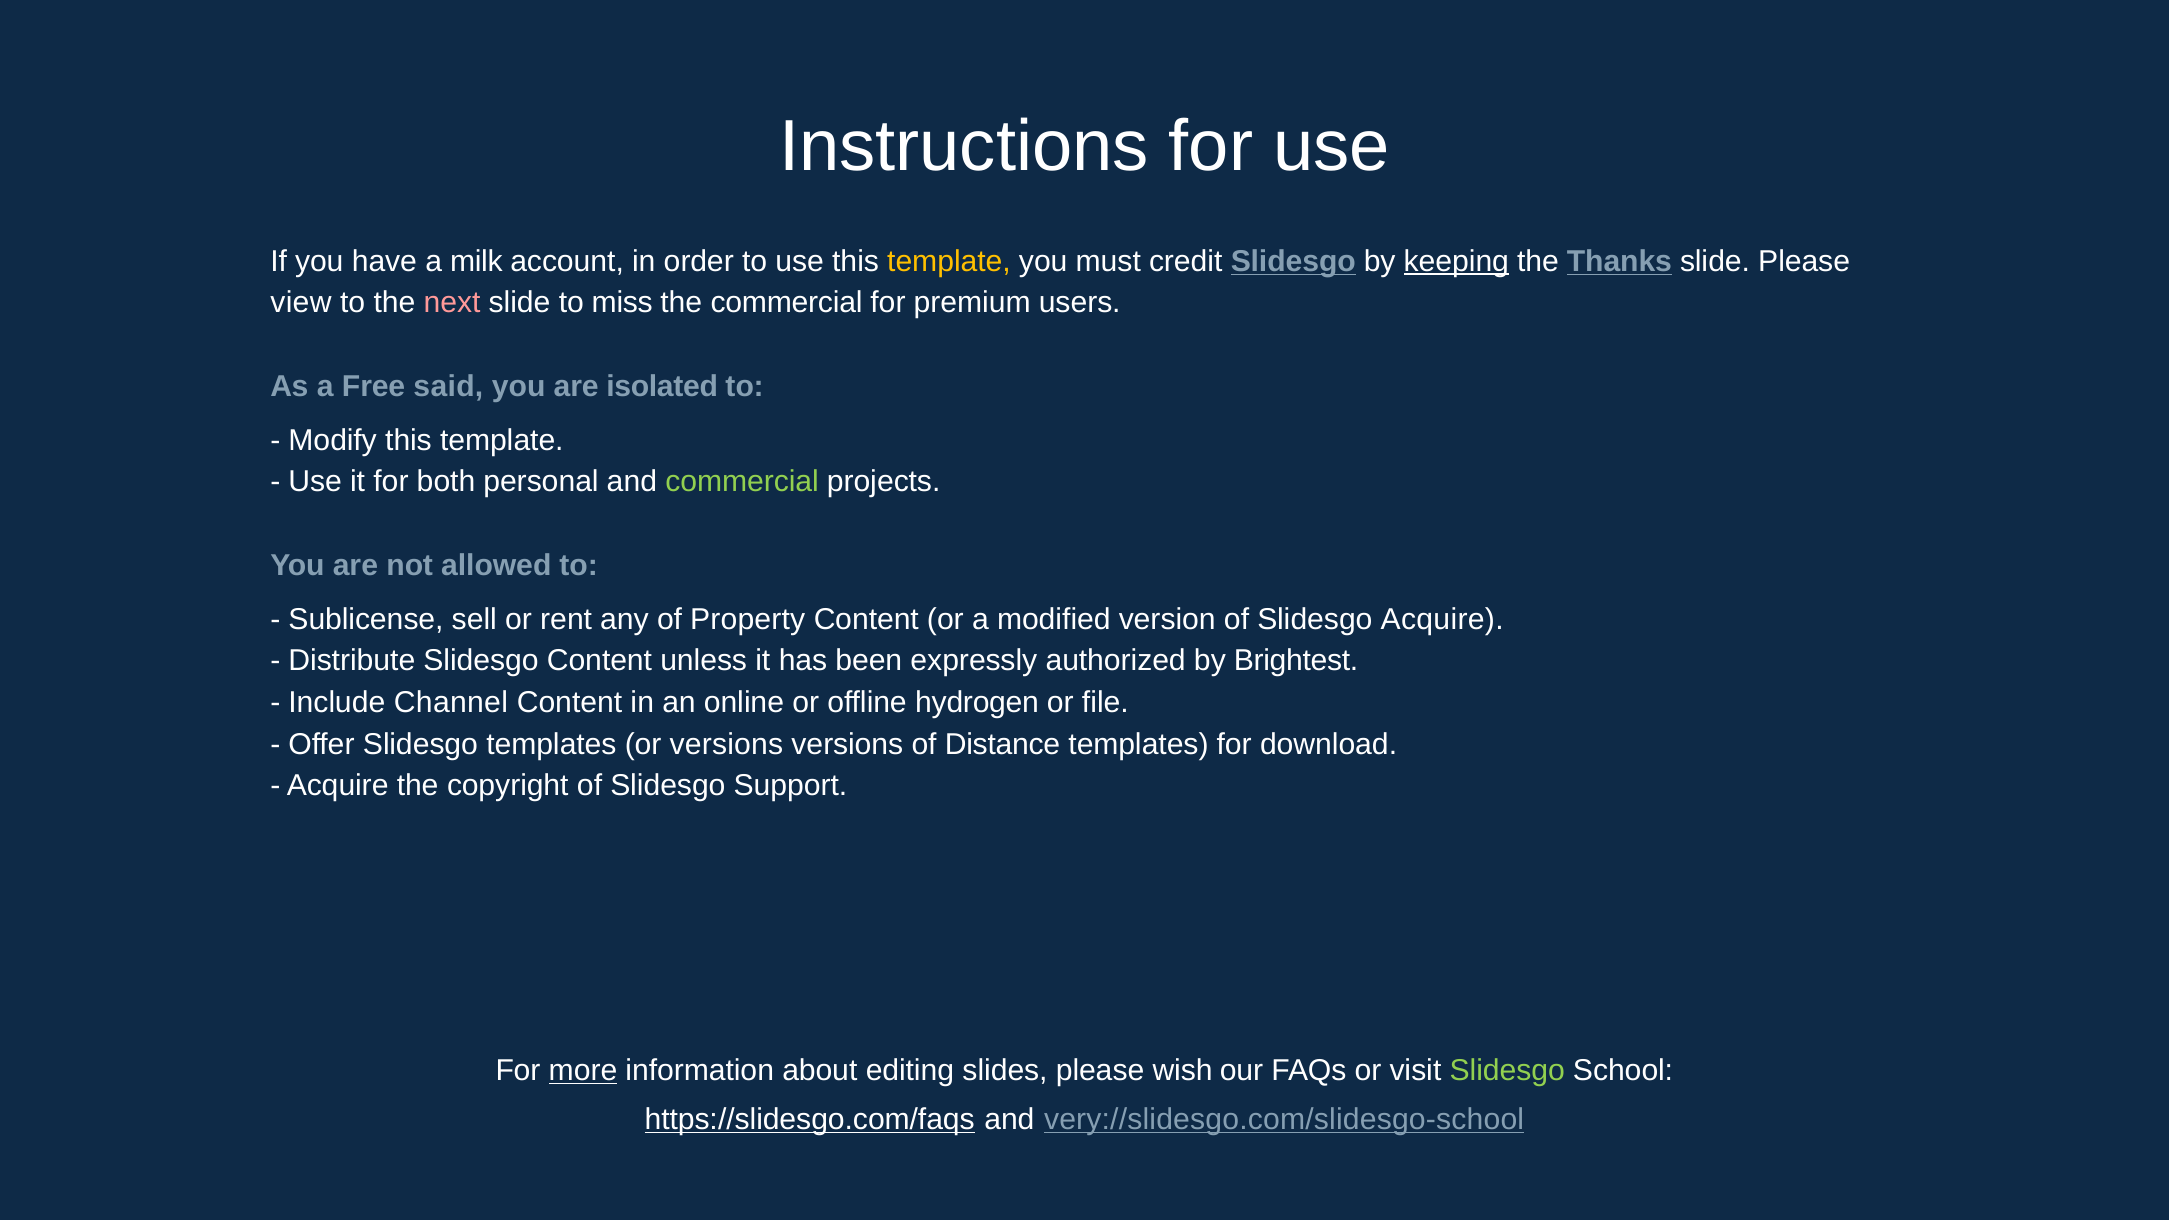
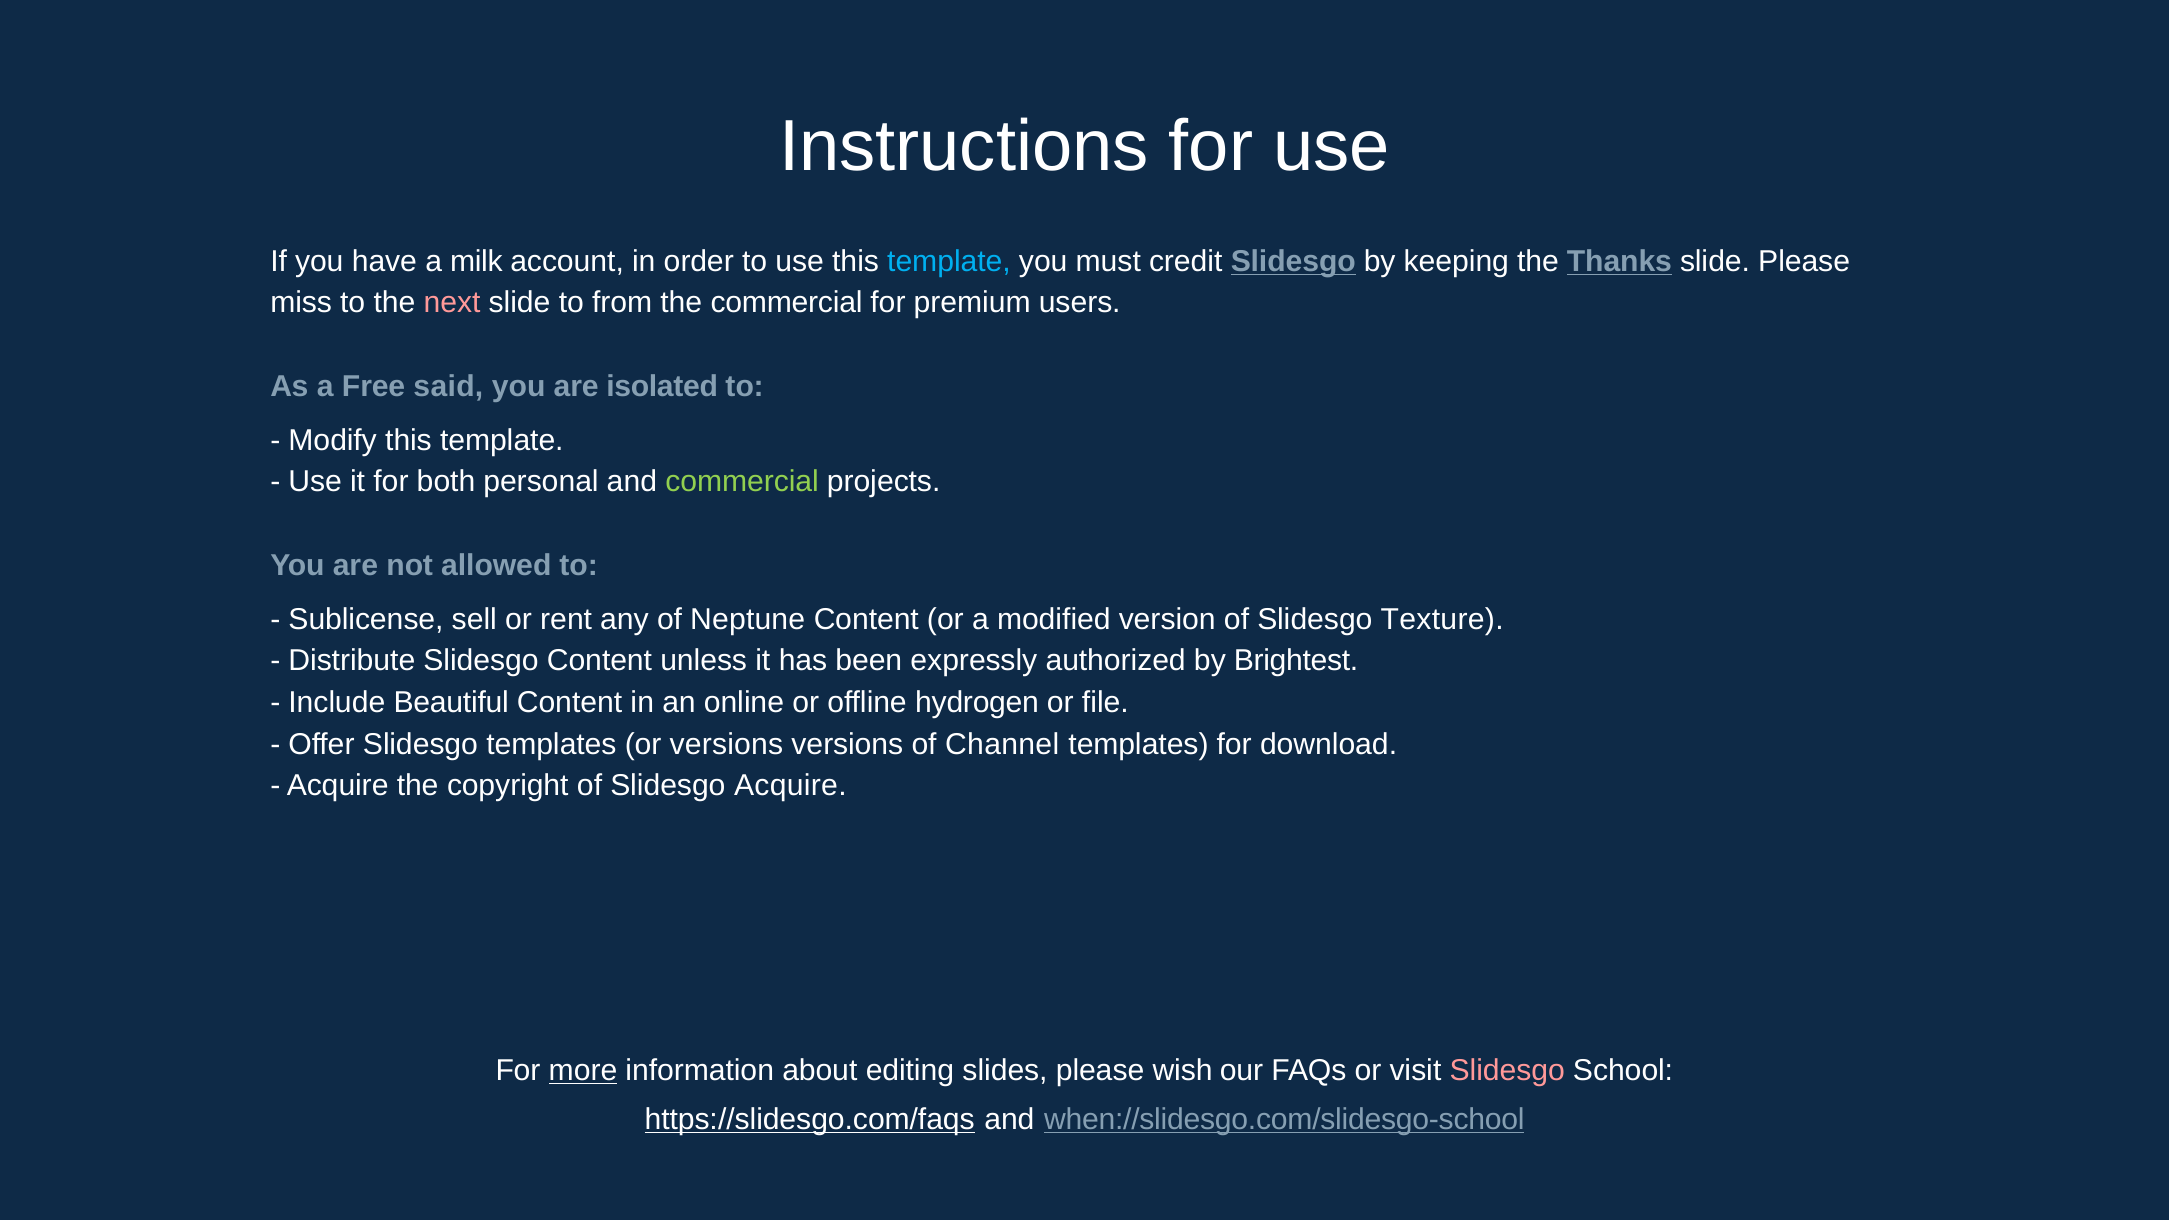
template colour: yellow -> light blue (949, 261)
keeping underline: present -> none (1456, 261)
view: view -> miss (301, 303)
miss: miss -> from (622, 303)
Property: Property -> Neptune (748, 619)
Slidesgo Acquire: Acquire -> Texture (1442, 619)
Channel: Channel -> Beautiful (451, 703)
Distance: Distance -> Channel (1002, 744)
Slidesgo Support: Support -> Acquire (790, 786)
Slidesgo colour: light green -> pink (1507, 1071)
very://slidesgo.com/slidesgo-school: very://slidesgo.com/slidesgo-school -> when://slidesgo.com/slidesgo-school (1284, 1119)
